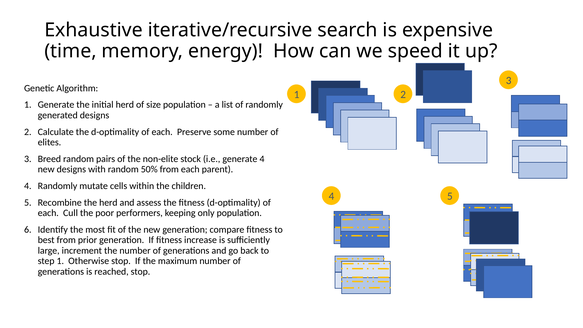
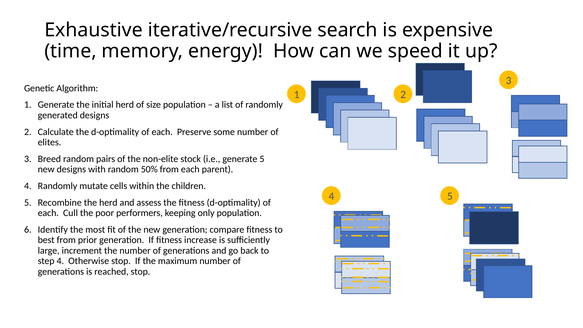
generate 4: 4 -> 5 (262, 159)
step 1: 1 -> 4 (60, 261)
